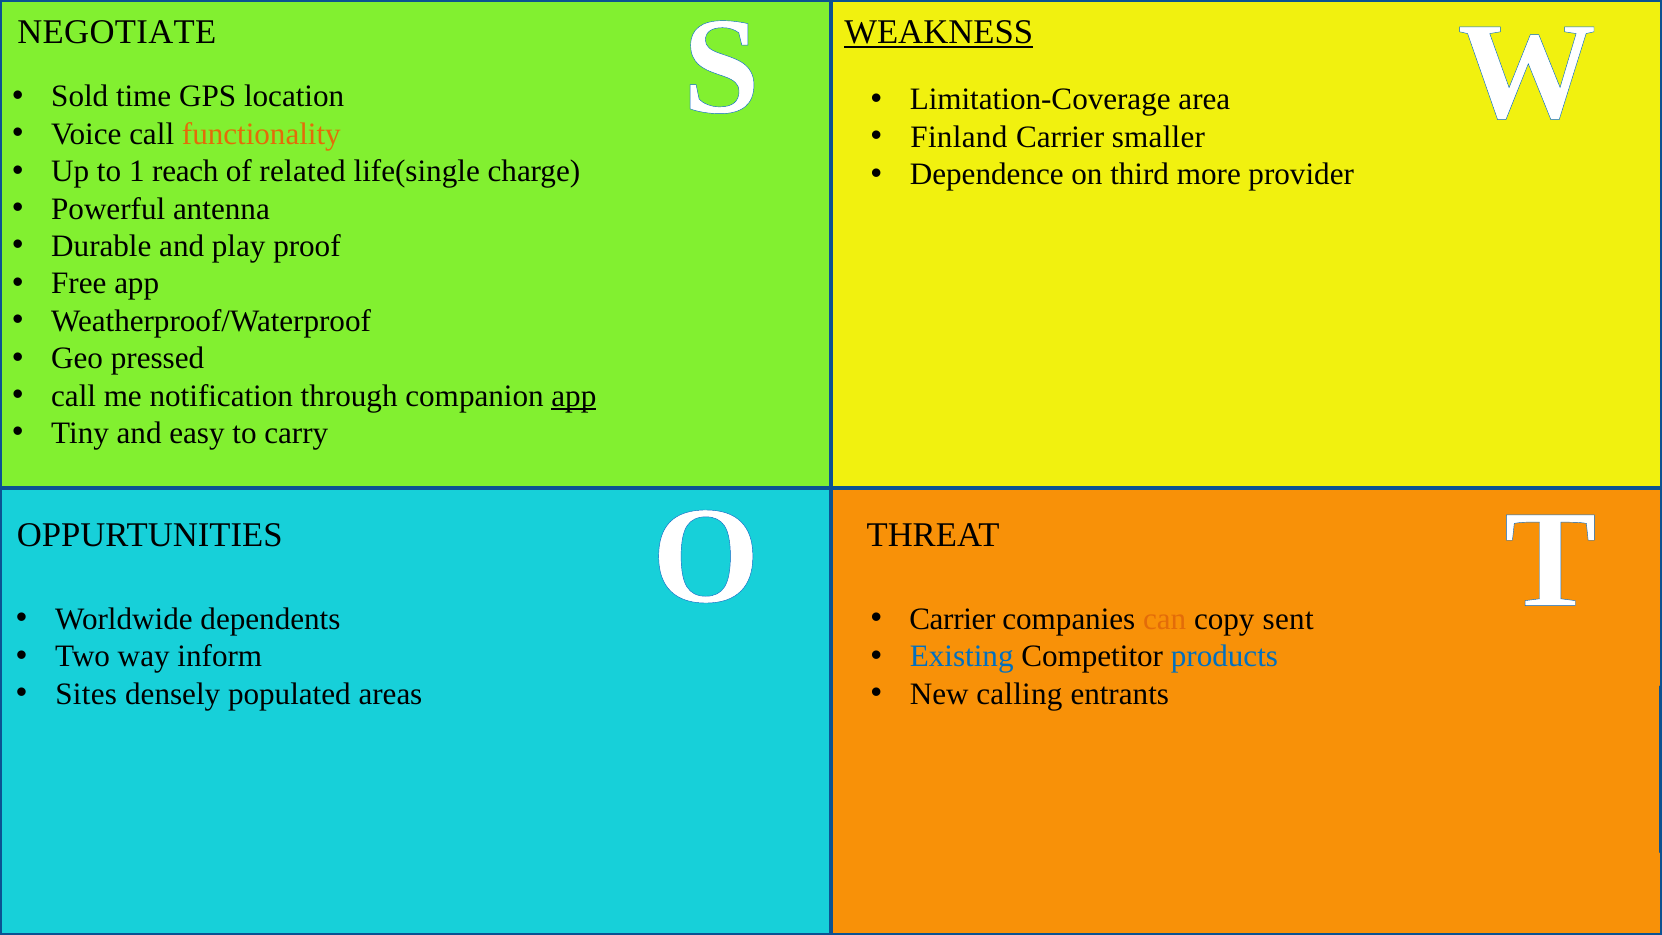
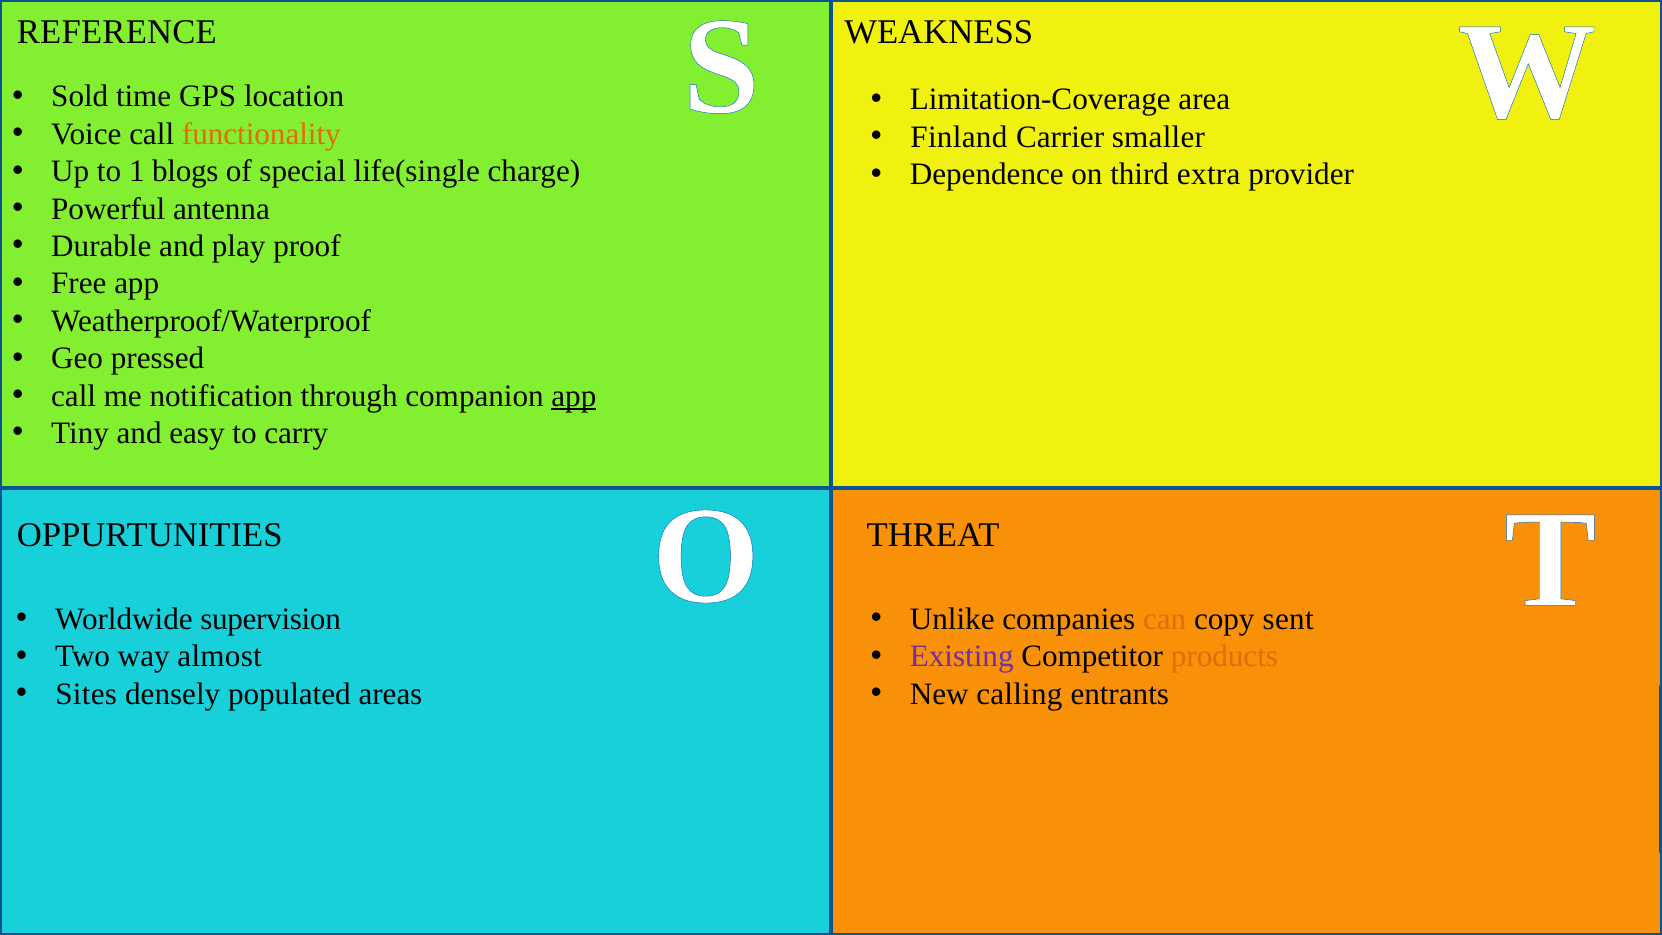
NEGOTIATE: NEGOTIATE -> REFERENCE (117, 32)
WEAKNESS underline: present -> none (939, 32)
reach: reach -> blogs (185, 171)
related: related -> special (303, 171)
more: more -> extra (1209, 174)
dependents: dependents -> supervision (271, 619)
Carrier: Carrier -> Unlike (952, 619)
inform: inform -> almost (220, 656)
Existing colour: blue -> purple (962, 656)
products colour: blue -> orange (1224, 656)
